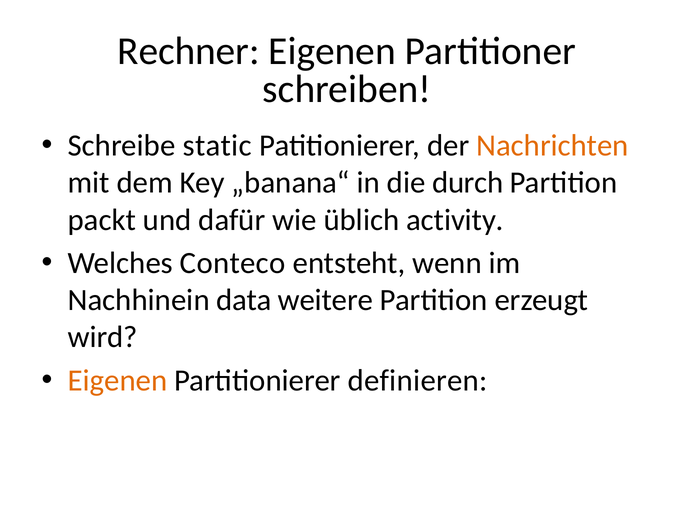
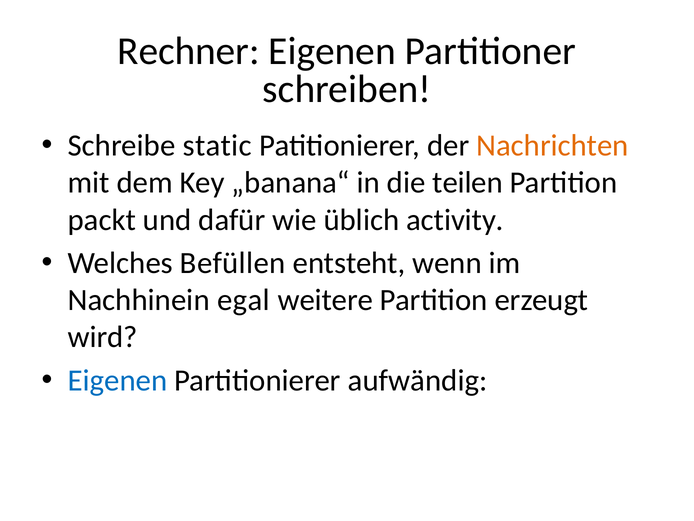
durch: durch -> teilen (468, 183)
Conteco: Conteco -> Befüllen (233, 263)
data: data -> egal (244, 300)
Eigenen colour: orange -> blue (117, 380)
definieren: definieren -> aufwändig (418, 380)
